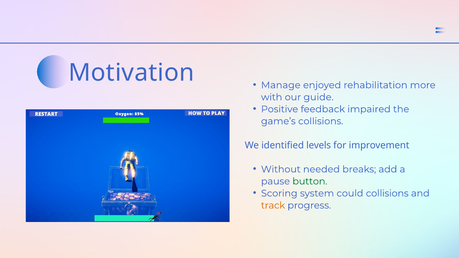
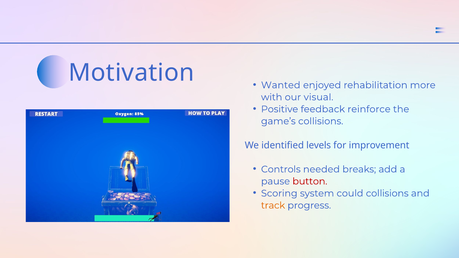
Manage: Manage -> Wanted (281, 85)
guide: guide -> visual (319, 97)
impaired: impaired -> reinforce (369, 109)
Without: Without -> Controls (281, 169)
button colour: green -> red (310, 181)
